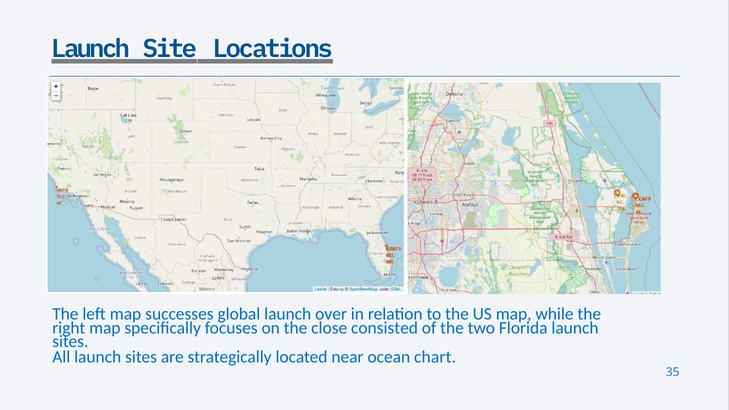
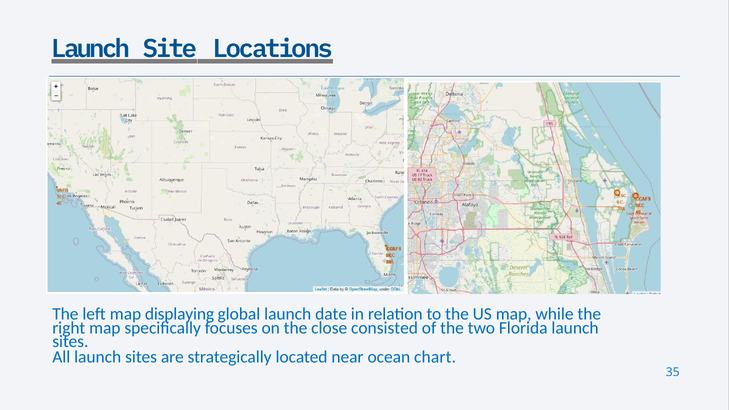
successes: successes -> displaying (179, 314)
over: over -> date (331, 314)
